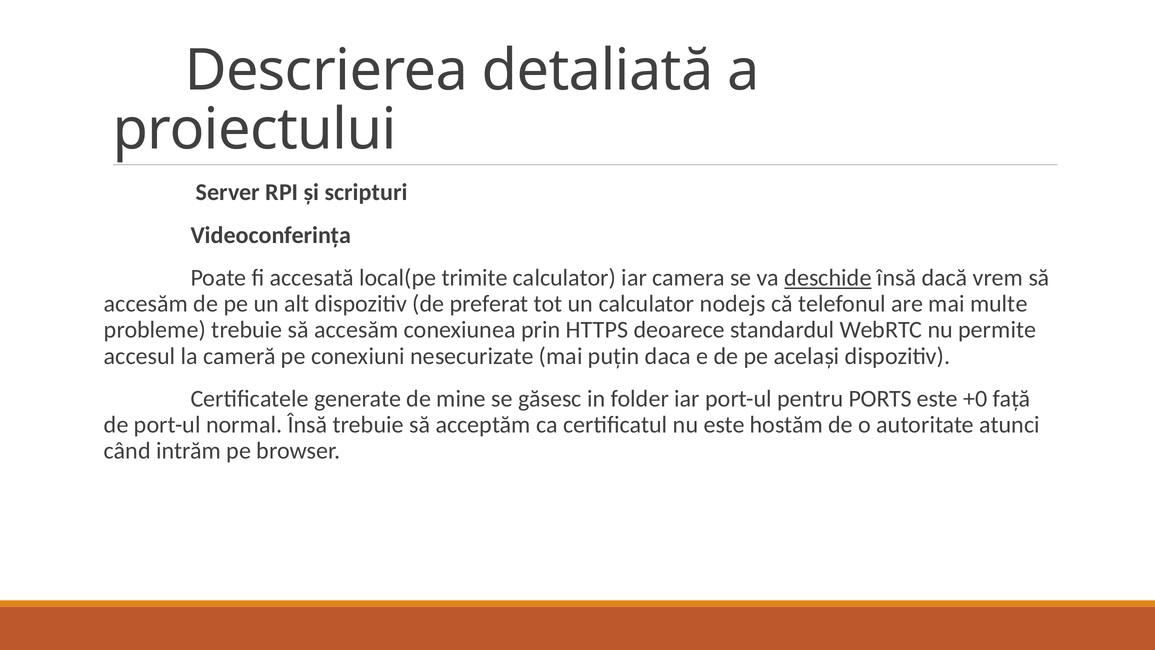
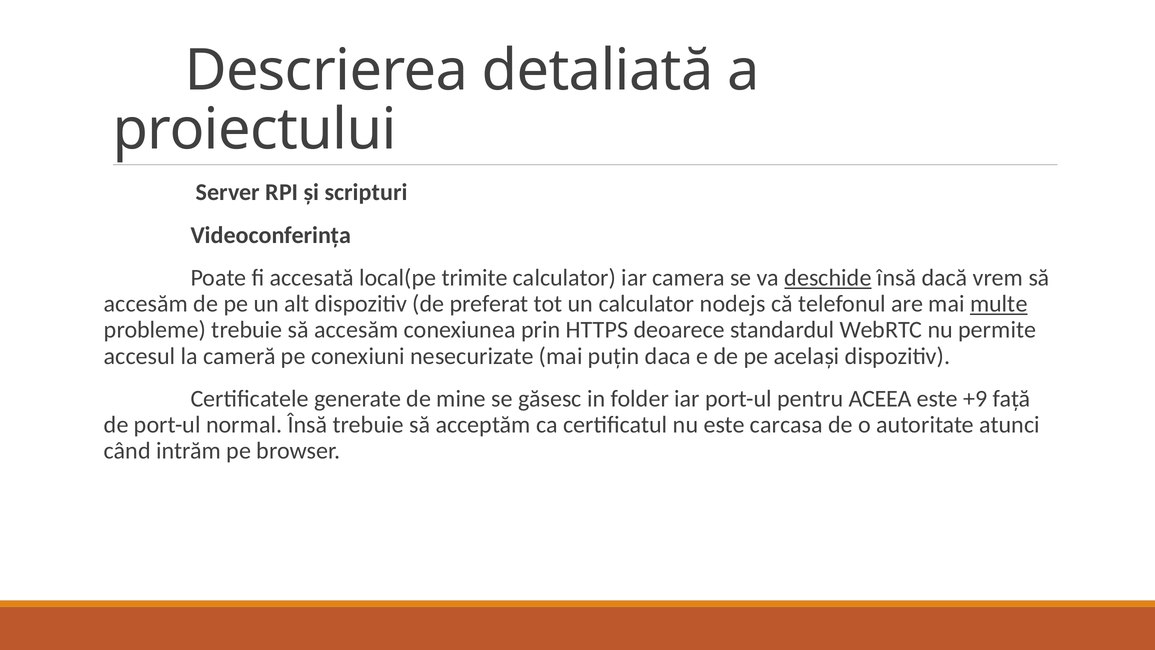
multe underline: none -> present (999, 304)
PORTS: PORTS -> ACEEA (880, 399)
+0: +0 -> +9 (975, 399)
hostăm: hostăm -> carcasa (786, 425)
